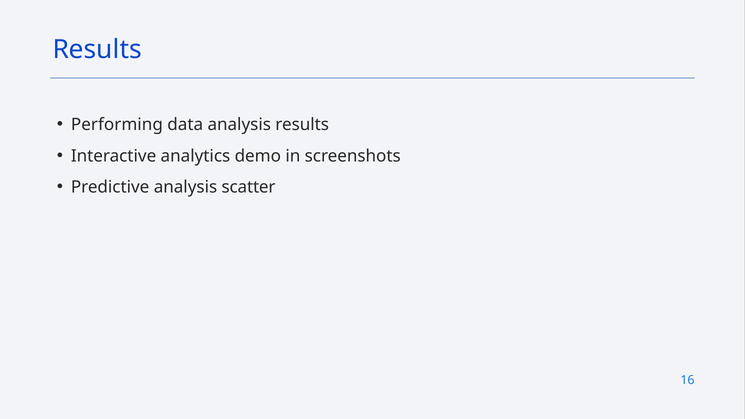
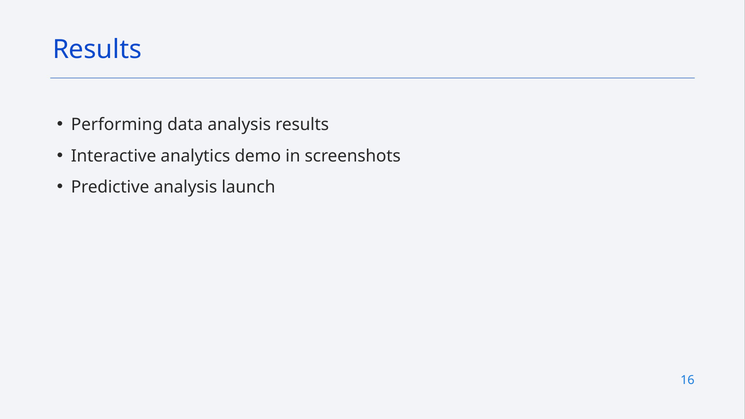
scatter: scatter -> launch (248, 187)
